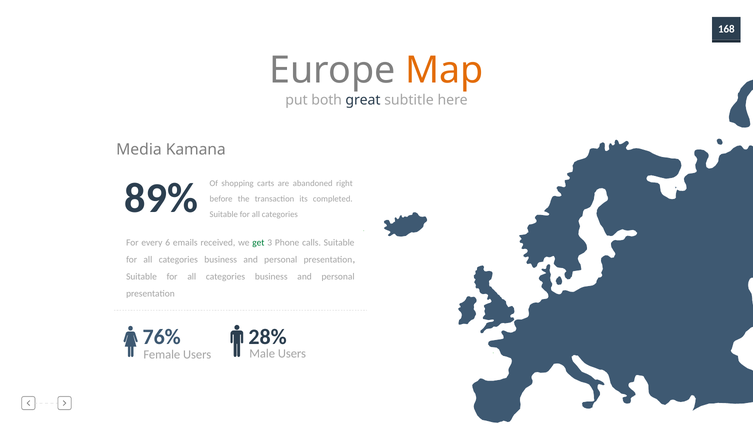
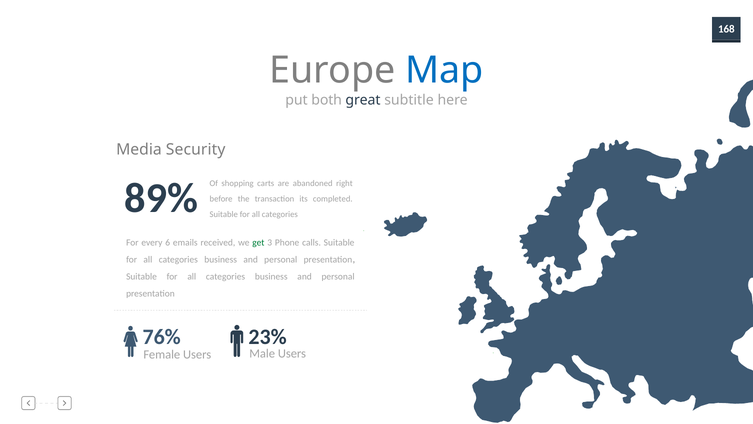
Map colour: orange -> blue (444, 70)
Kamana: Kamana -> Security (196, 149)
28%: 28% -> 23% (268, 336)
